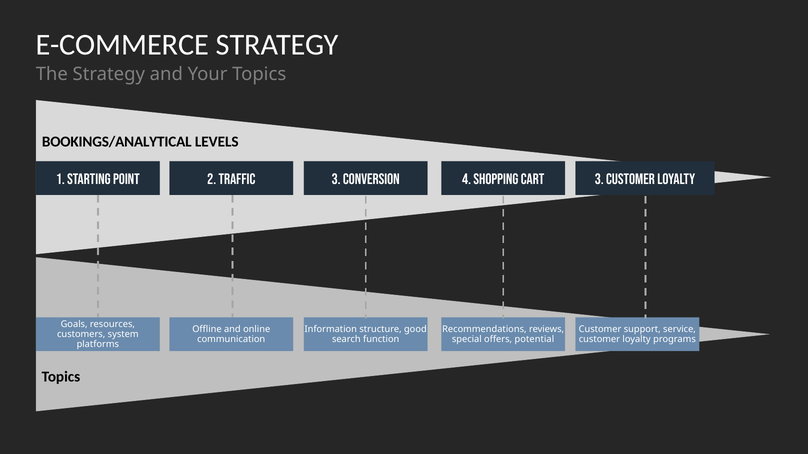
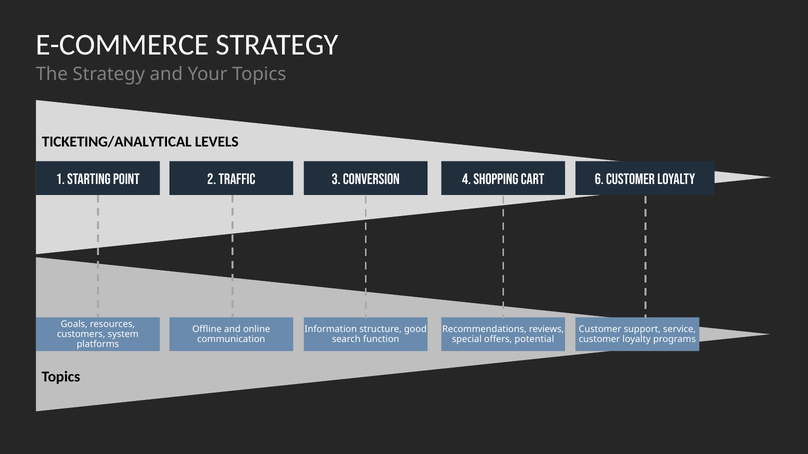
BOOKINGS/ANALYTICAL: BOOKINGS/ANALYTICAL -> TICKETING/ANALYTICAL (117, 142)
Cart 3: 3 -> 6 (599, 179)
